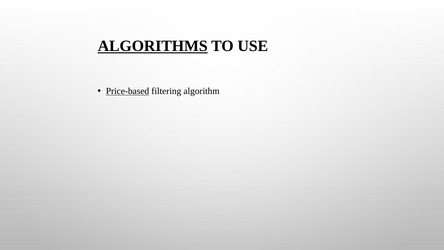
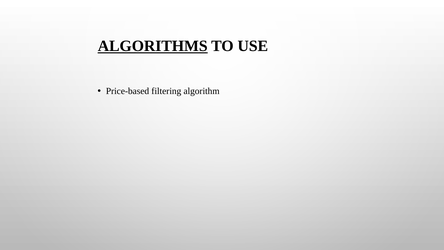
Price-based underline: present -> none (128, 91)
